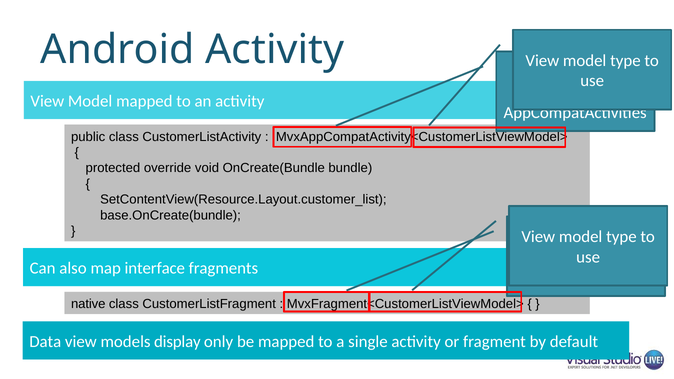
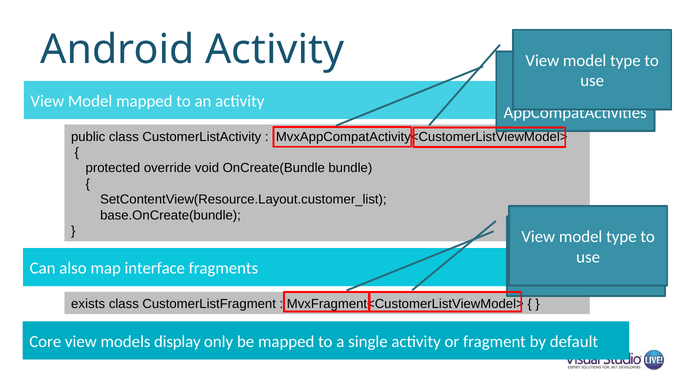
native: native -> exists (88, 304)
Data: Data -> Core (45, 342)
